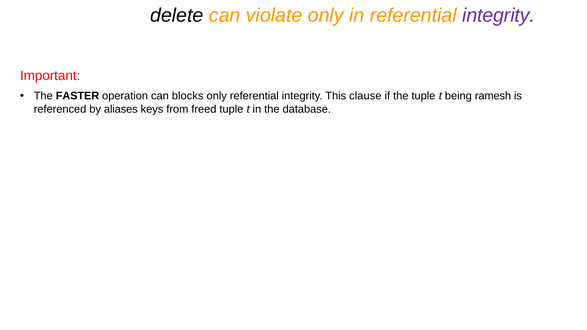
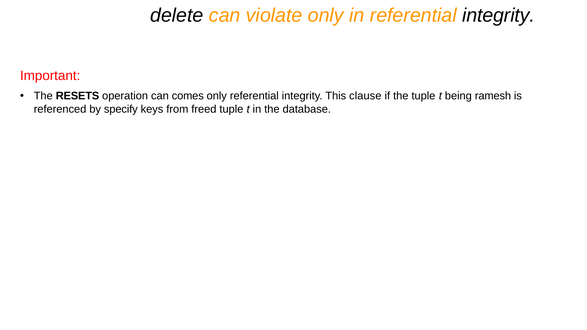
integrity colour: purple -> black (499, 15)
FASTER: FASTER -> RESETS (78, 96)
blocks: blocks -> comes (188, 96)
aliases: aliases -> specify (121, 109)
